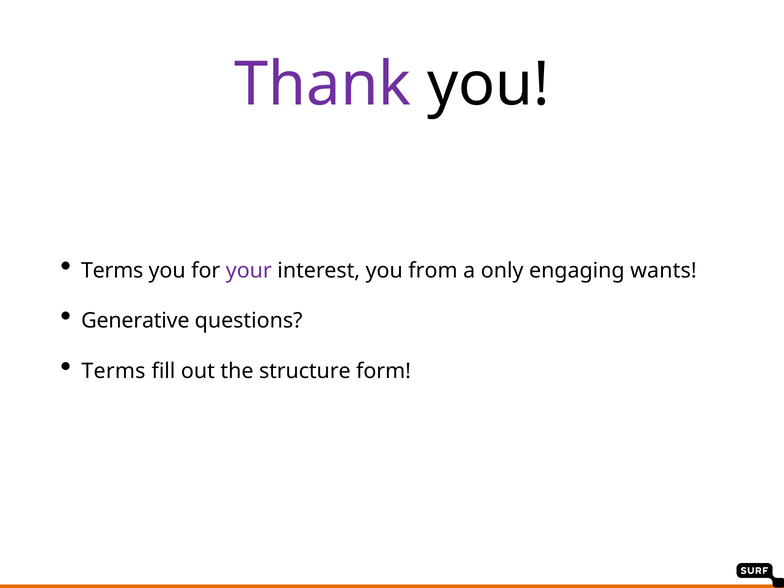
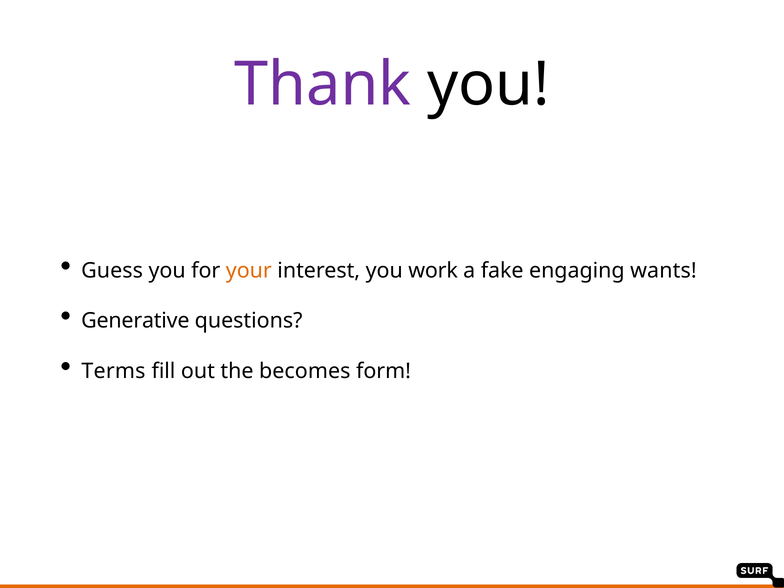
Terms: Terms -> Guess (112, 271)
your colour: purple -> orange (249, 271)
from: from -> work (433, 271)
only: only -> fake (502, 271)
structure: structure -> becomes (305, 371)
